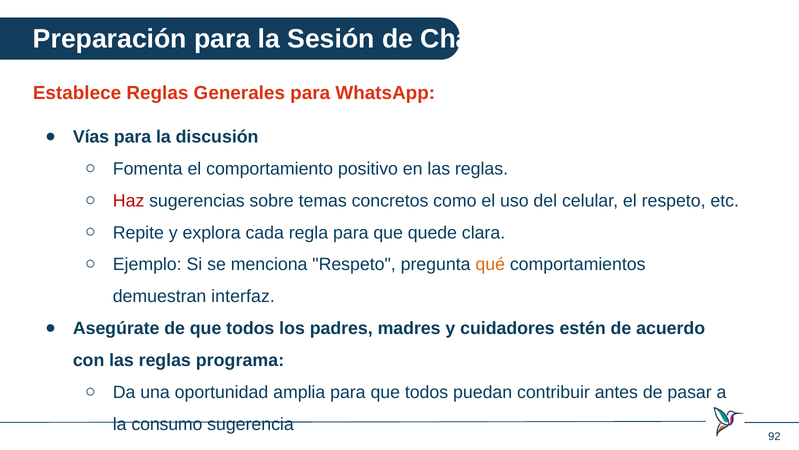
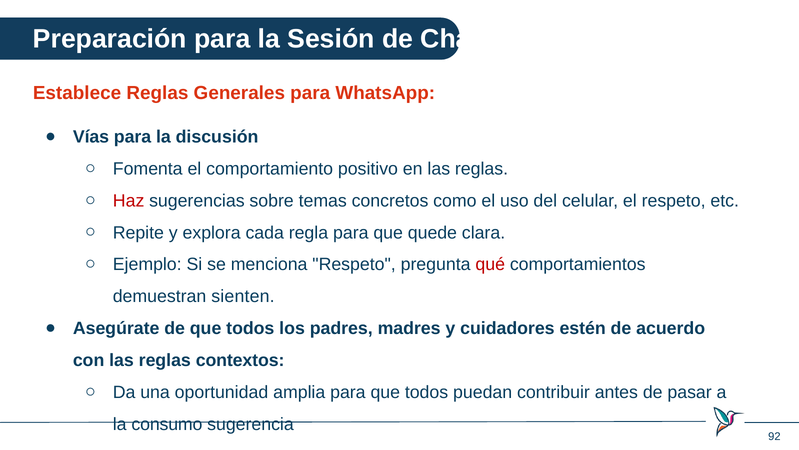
qué colour: orange -> red (490, 264)
interfaz: interfaz -> sienten (243, 296)
programa: programa -> contextos (240, 360)
